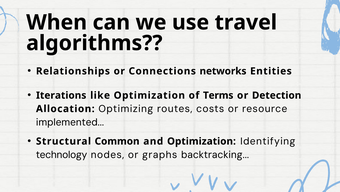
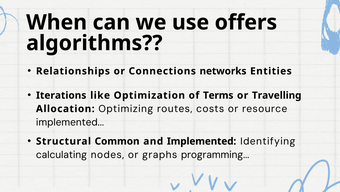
travel: travel -> offers (246, 22)
Detection: Detection -> Travelling (277, 95)
and Optimization: Optimization -> Implemented (202, 141)
technology: technology -> calculating (61, 154)
backtracking: backtracking -> programming (215, 154)
